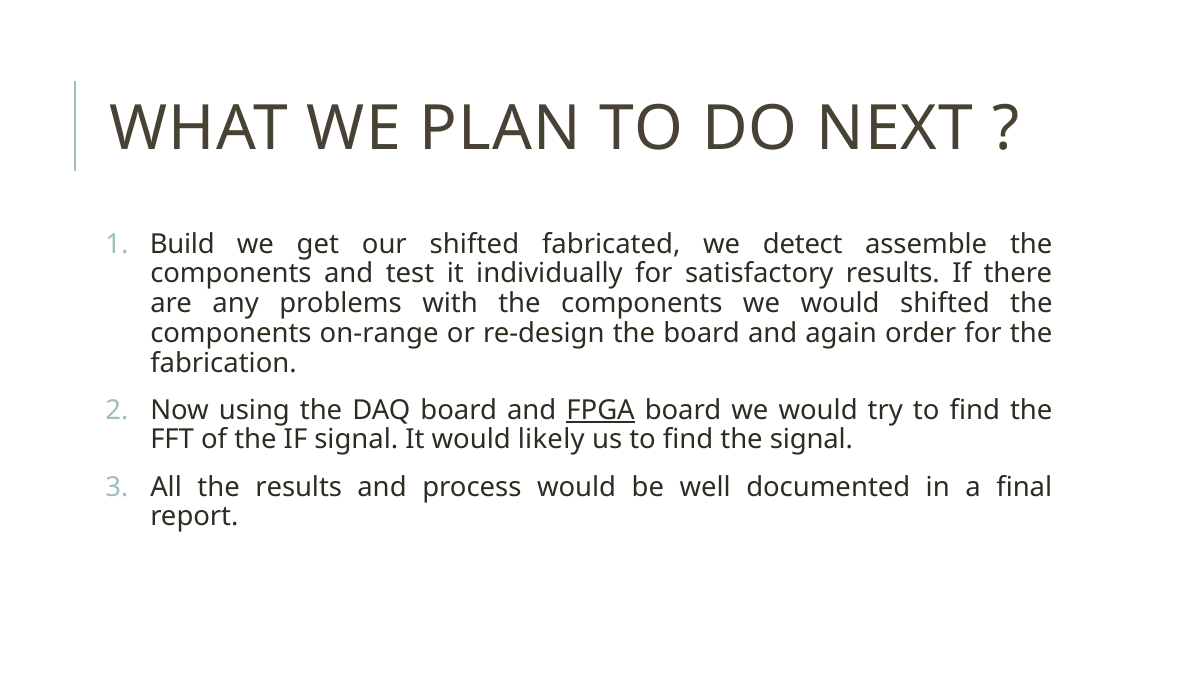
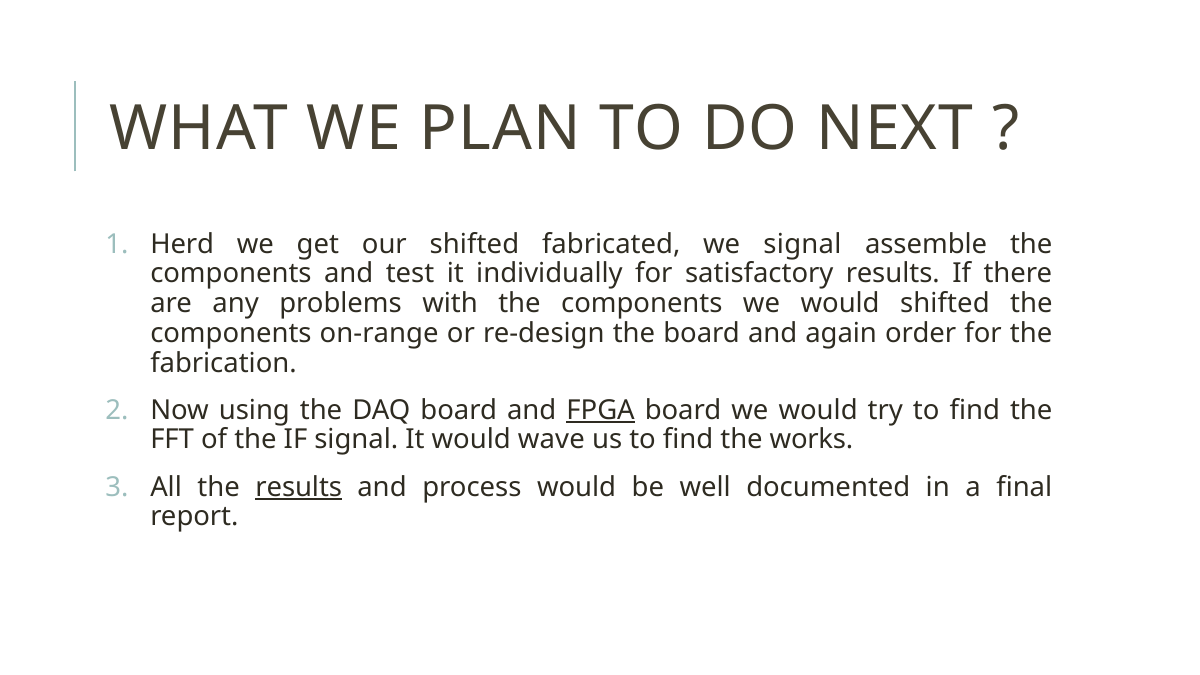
Build: Build -> Herd (182, 244)
we detect: detect -> signal (803, 244)
likely: likely -> wave (551, 440)
the signal: signal -> works (811, 440)
results underline: none -> present (299, 487)
